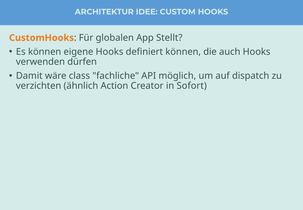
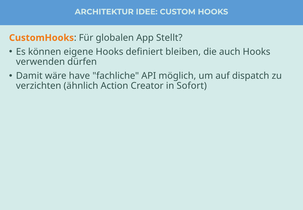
definiert können: können -> bleiben (183, 52)
class: class -> have (79, 76)
